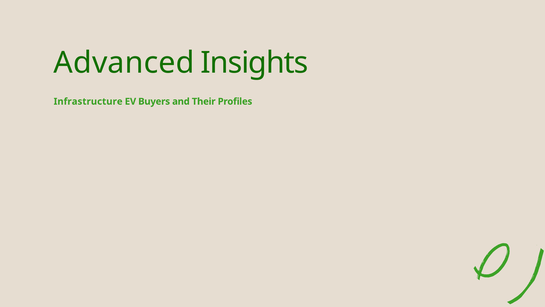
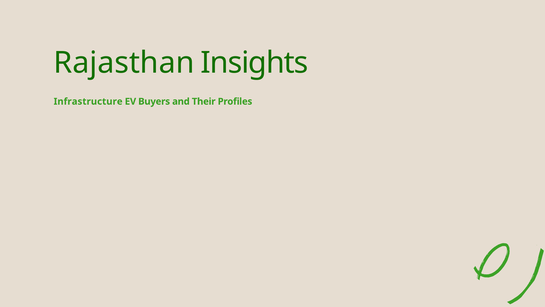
Advanced: Advanced -> Rajasthan (124, 63)
